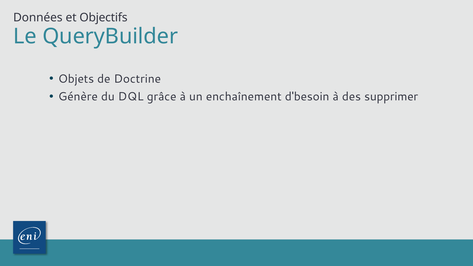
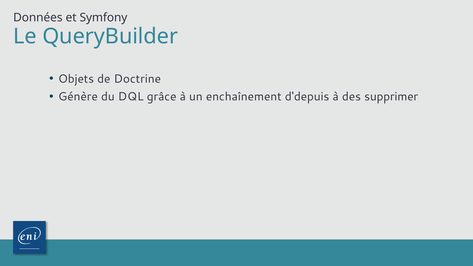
Objectifs: Objectifs -> Symfony (103, 18)
d'besoin: d'besoin -> d'depuis (307, 97)
